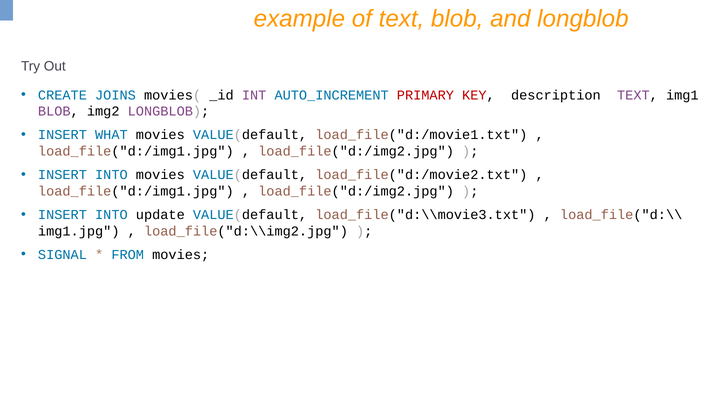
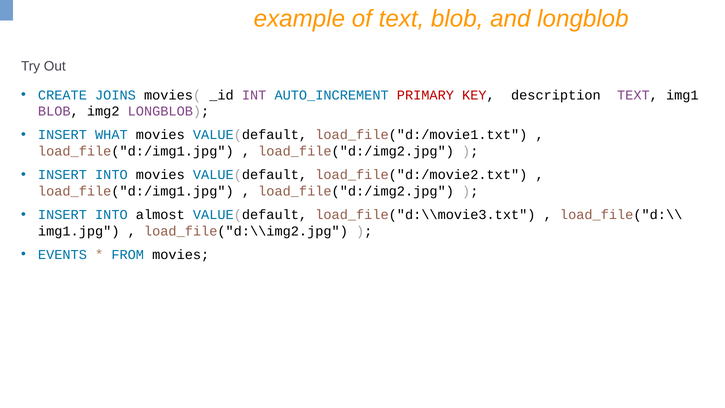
update: update -> almost (160, 215)
SIGNAL: SIGNAL -> EVENTS (62, 255)
